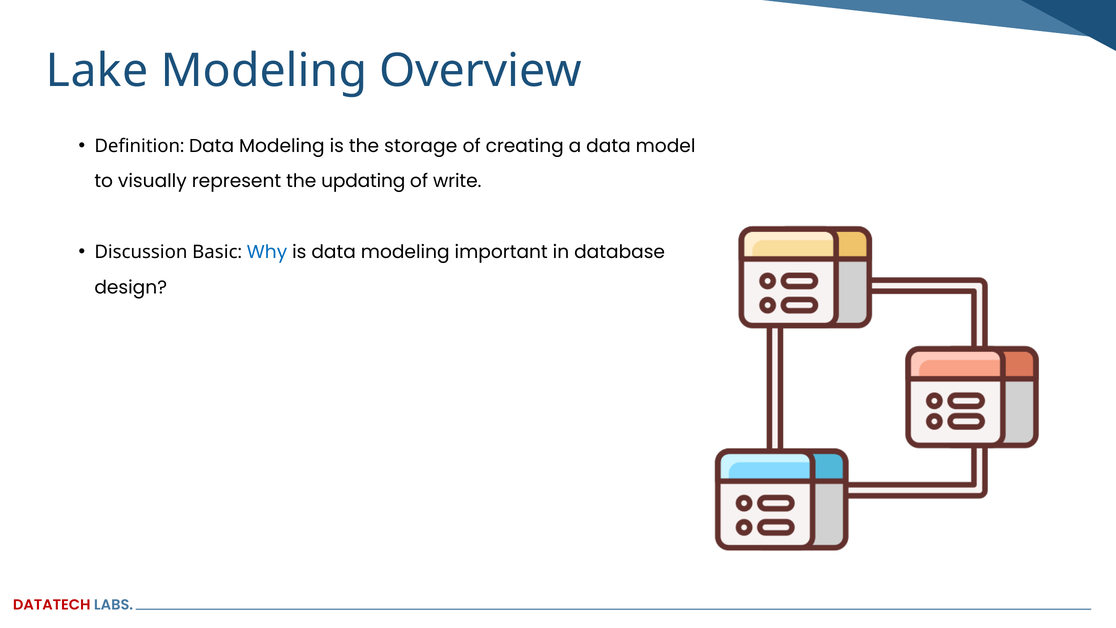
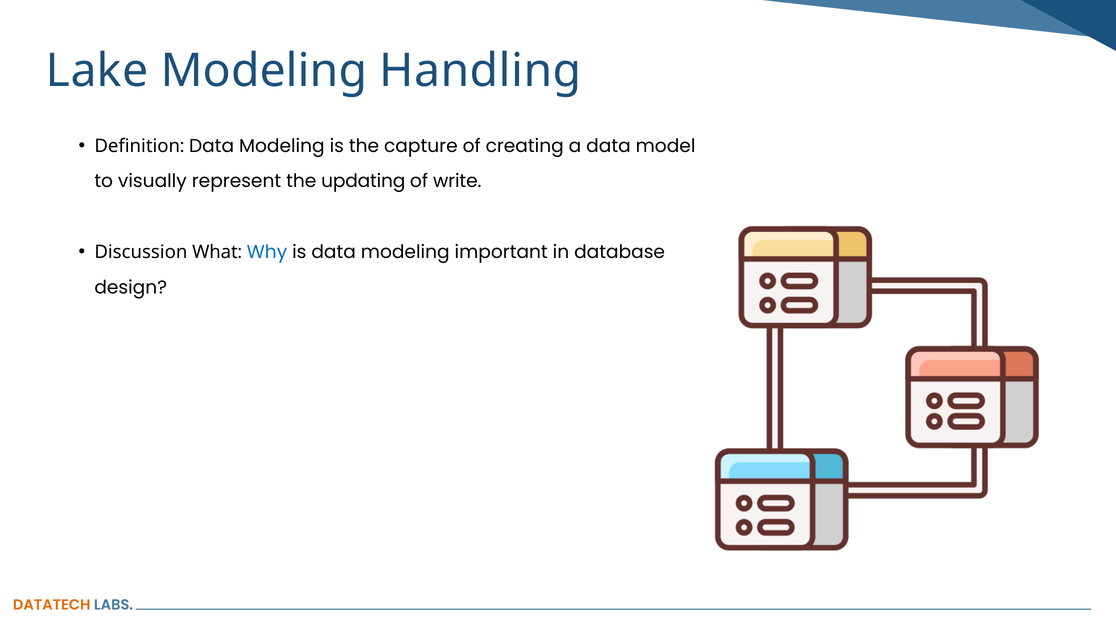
Overview: Overview -> Handling (480, 71)
storage: storage -> capture (421, 146)
Basic: Basic -> What (215, 252)
DATATECH colour: red -> orange (52, 605)
